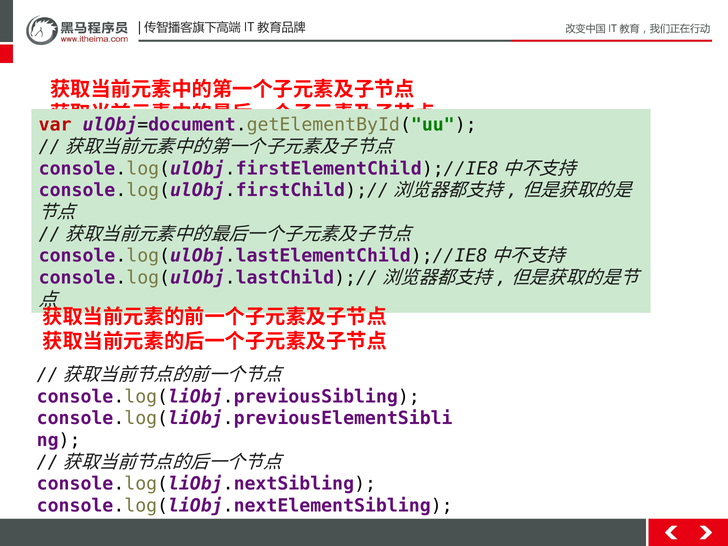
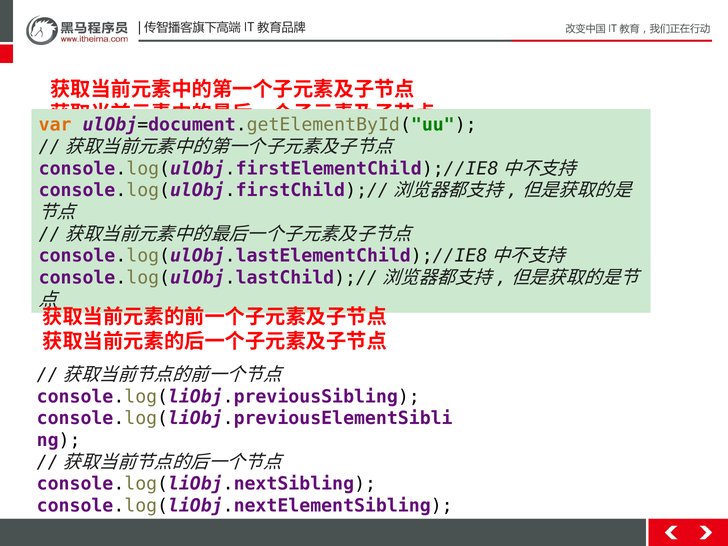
var colour: red -> orange (55, 125)
